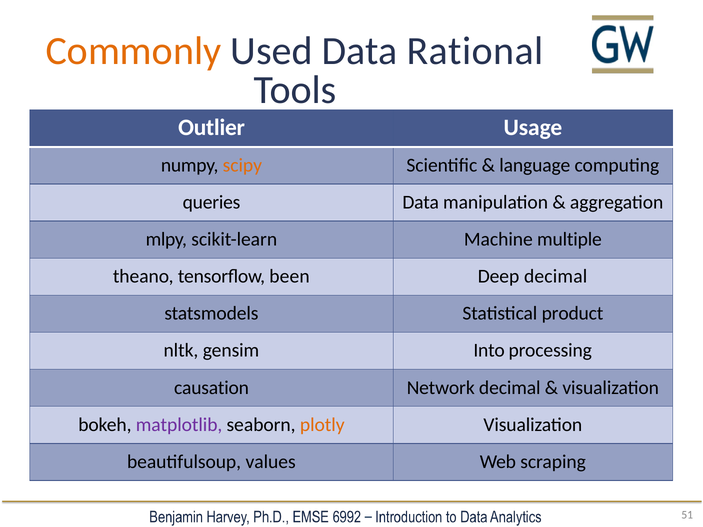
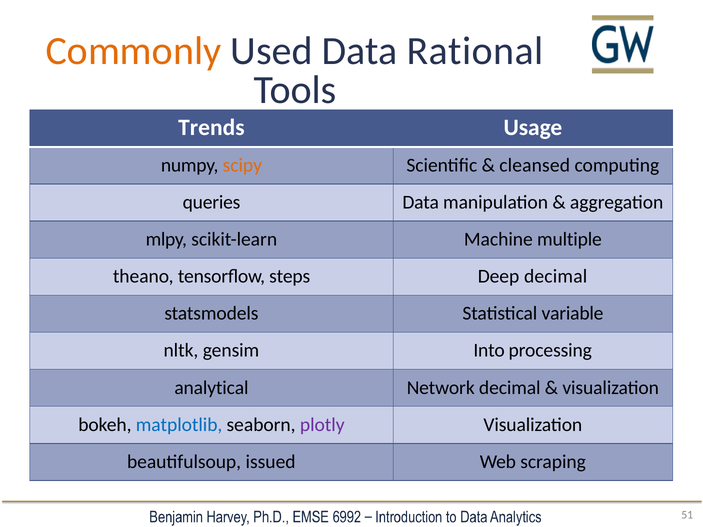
Outlier: Outlier -> Trends (211, 128)
language: language -> cleansed (535, 165)
been: been -> steps (290, 276)
product: product -> variable (572, 314)
causation: causation -> analytical (211, 388)
matplotlib colour: purple -> blue (179, 425)
plotly colour: orange -> purple (322, 425)
values: values -> issued (271, 462)
